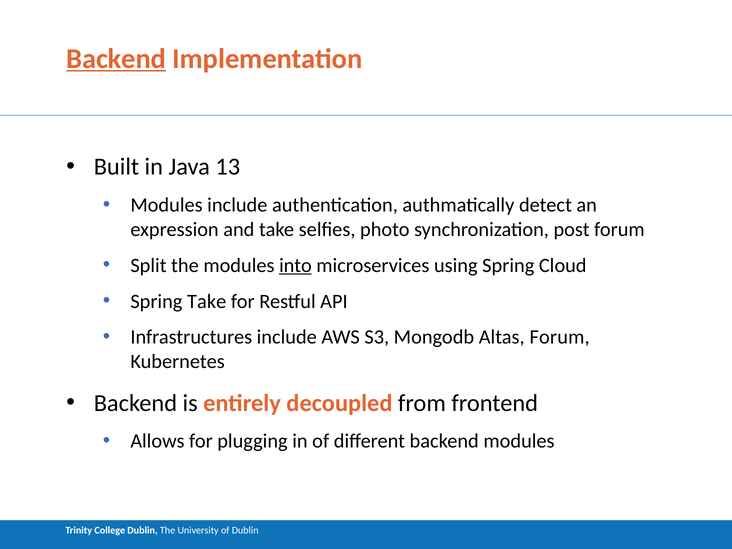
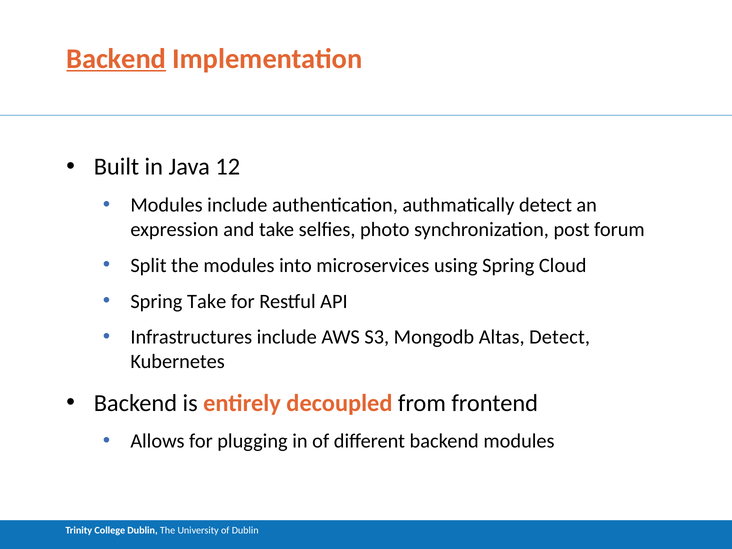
13: 13 -> 12 (228, 167)
into underline: present -> none (295, 265)
Altas Forum: Forum -> Detect (560, 337)
